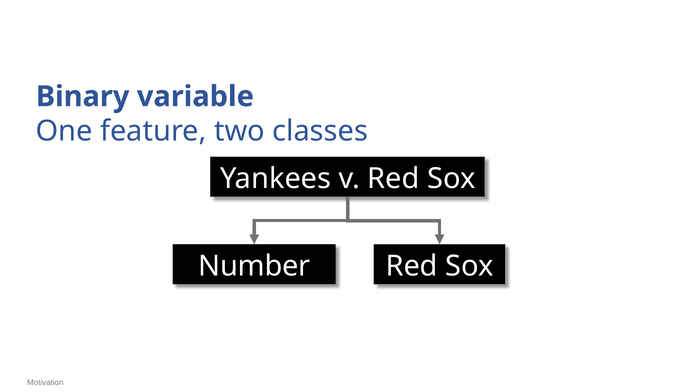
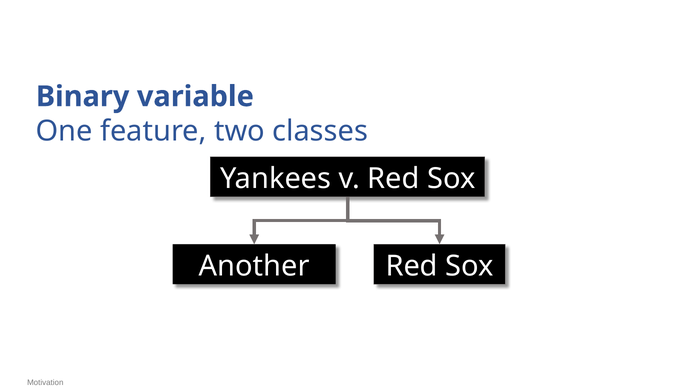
Number: Number -> Another (254, 266)
